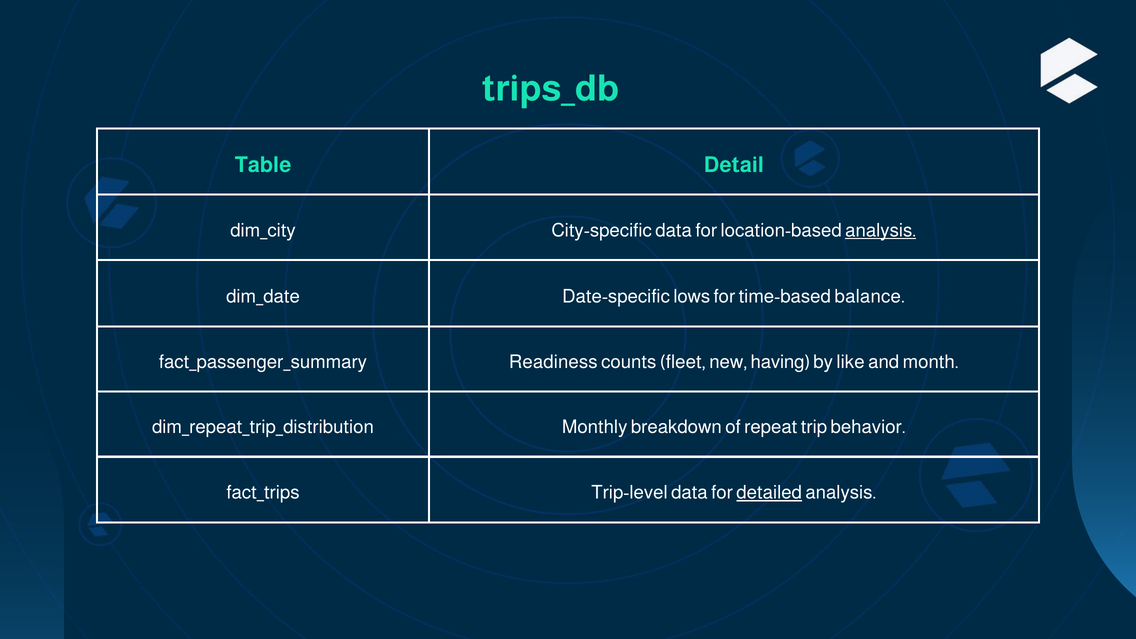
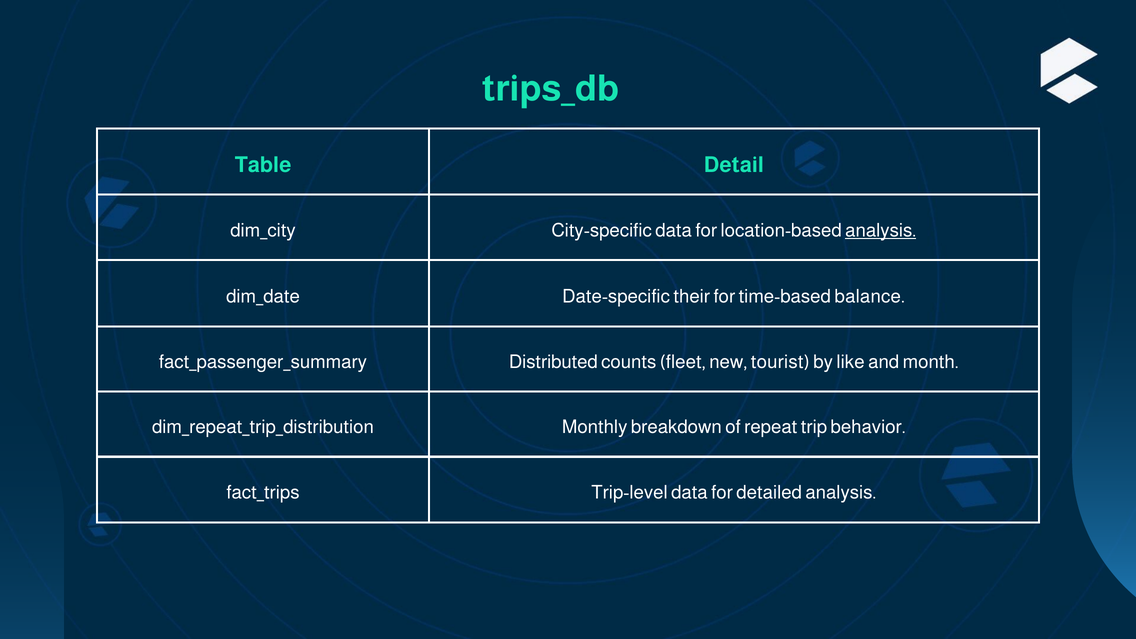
lows: lows -> their (692, 296)
Readiness: Readiness -> Distributed (553, 362)
having: having -> tourist (780, 362)
detailed underline: present -> none (769, 493)
